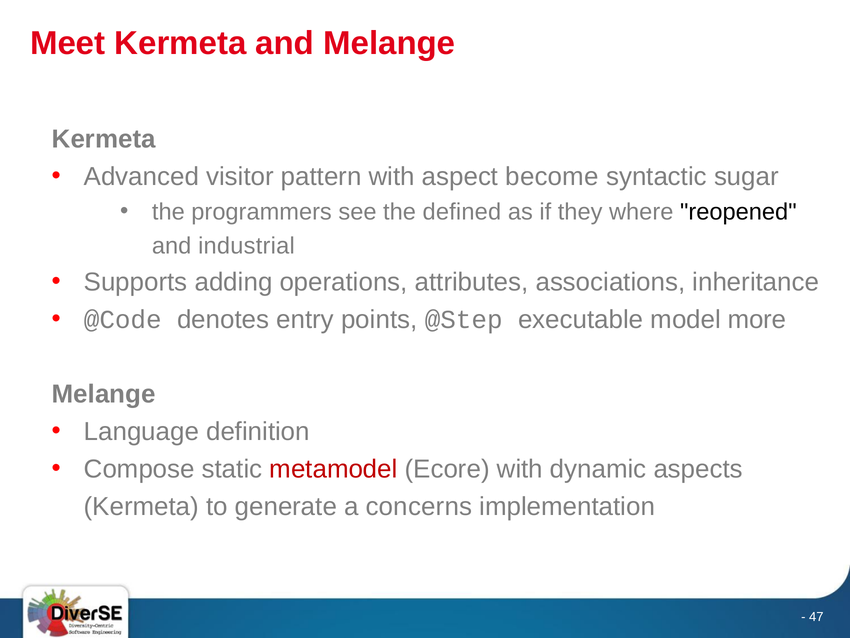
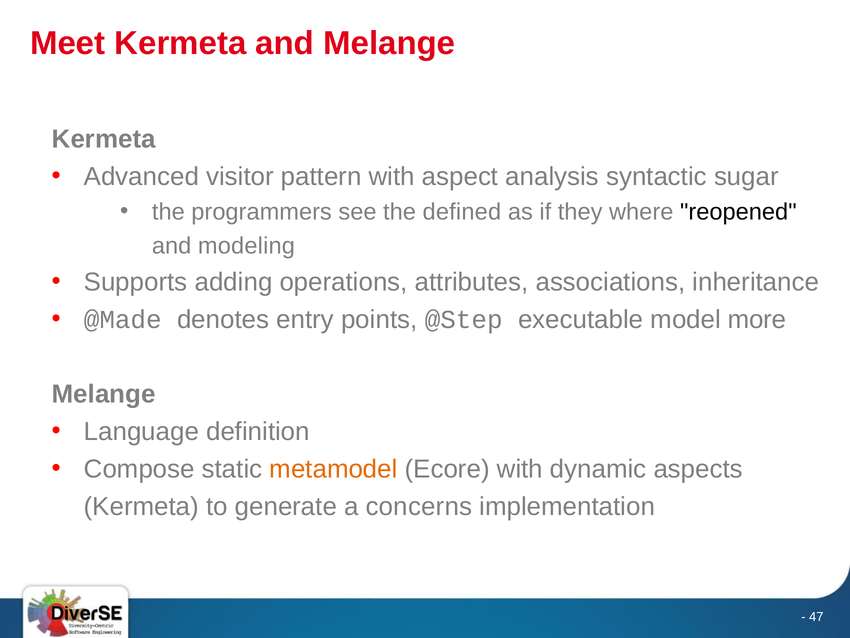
become: become -> analysis (552, 176)
industrial: industrial -> modeling (246, 246)
@Code: @Code -> @Made (123, 319)
metamodel colour: red -> orange (334, 469)
